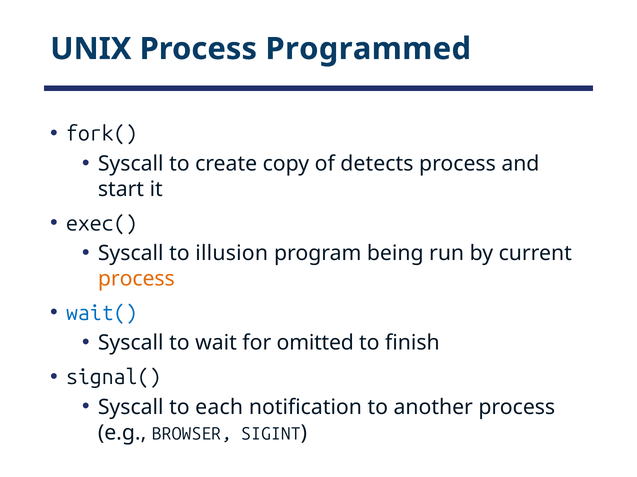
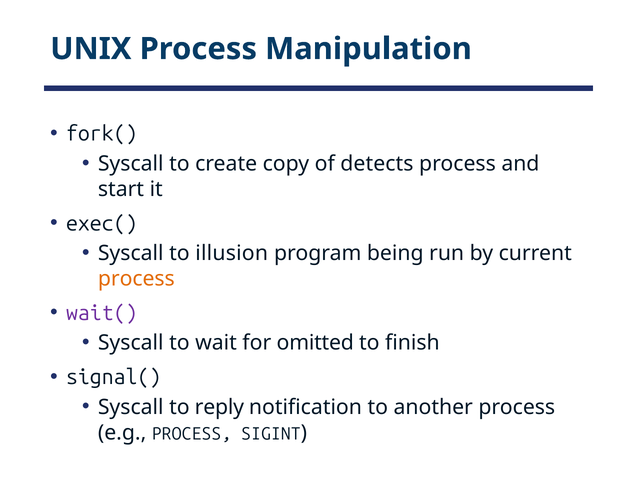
Programmed: Programmed -> Manipulation (368, 49)
wait( colour: blue -> purple (102, 314)
each: each -> reply (219, 408)
e.g BROWSER: BROWSER -> PROCESS (192, 434)
